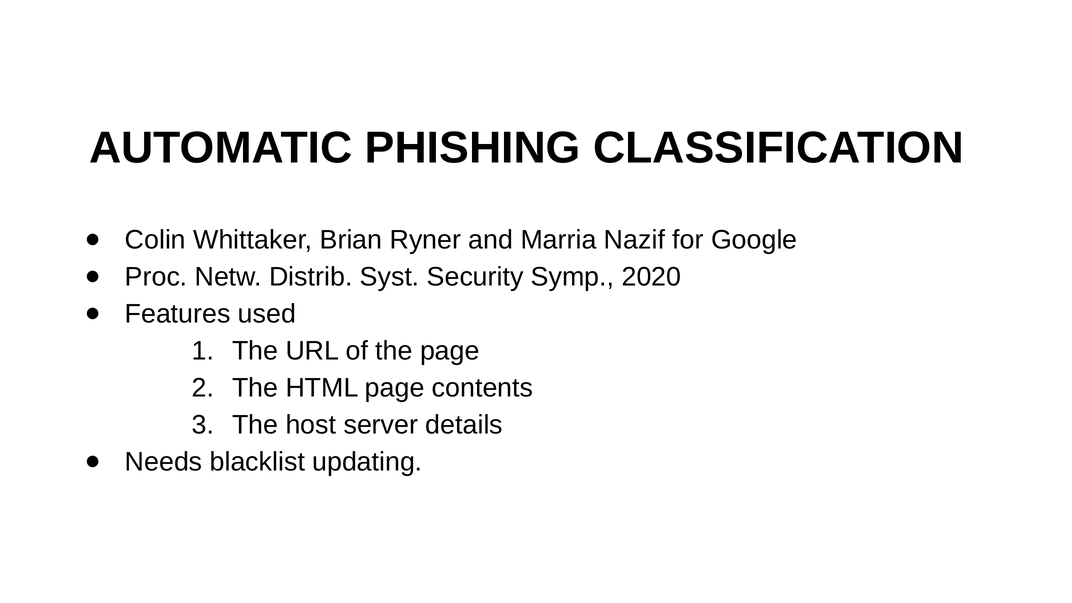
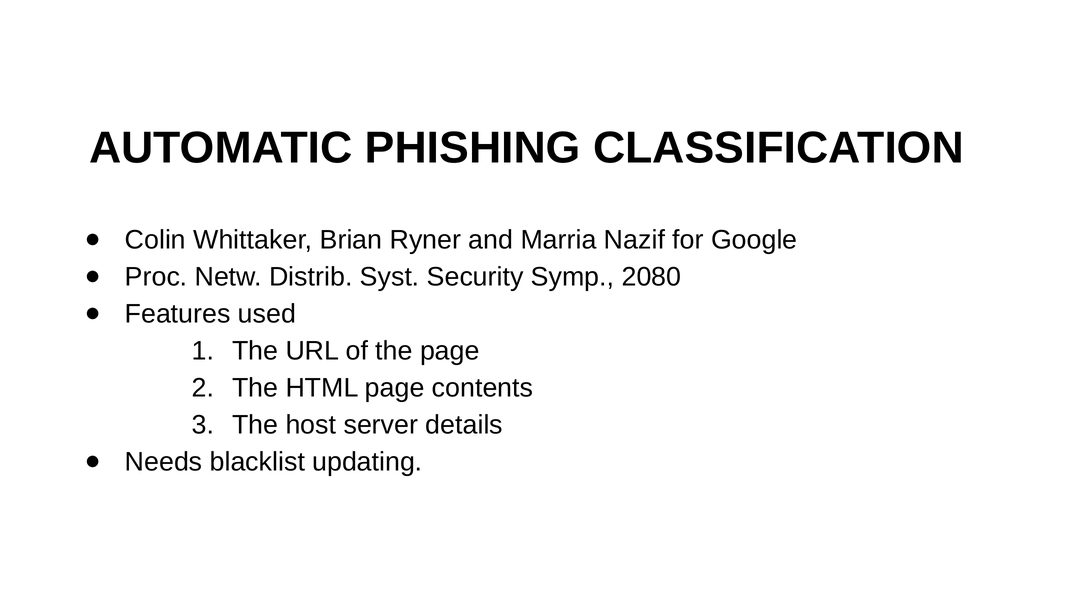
2020: 2020 -> 2080 (651, 277)
